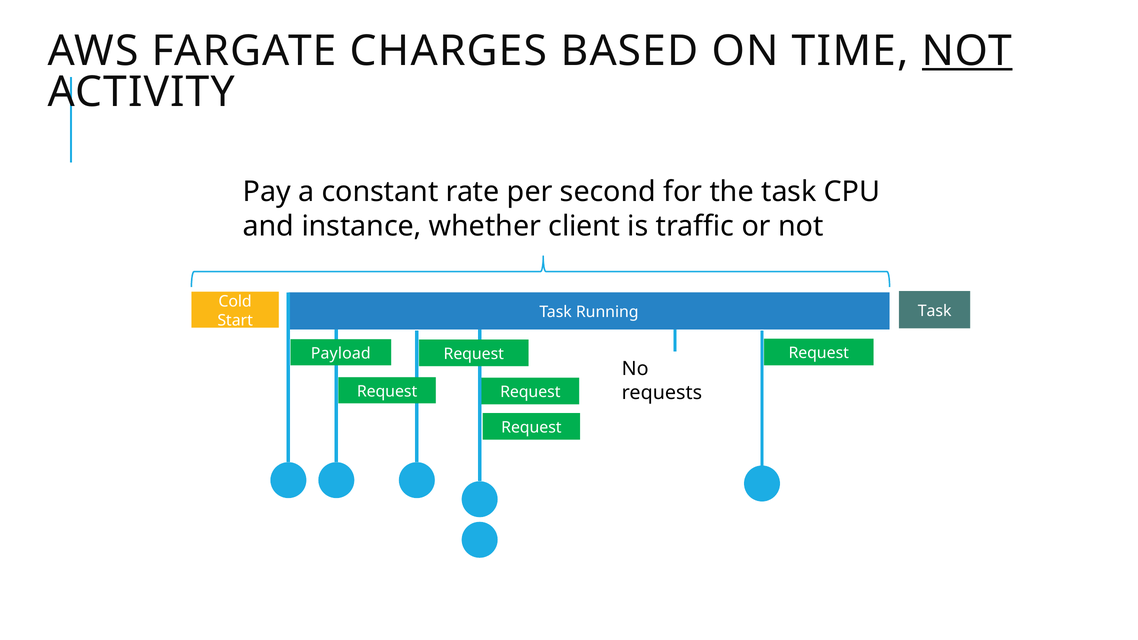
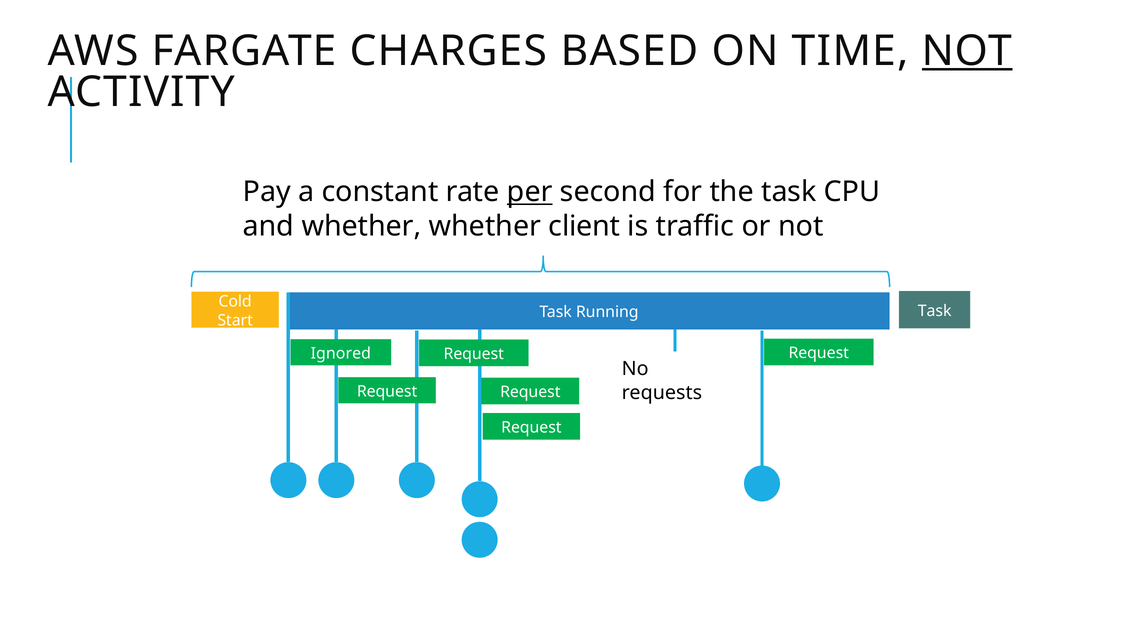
per underline: none -> present (530, 192)
and instance: instance -> whether (361, 226)
Payload: Payload -> Ignored (341, 353)
